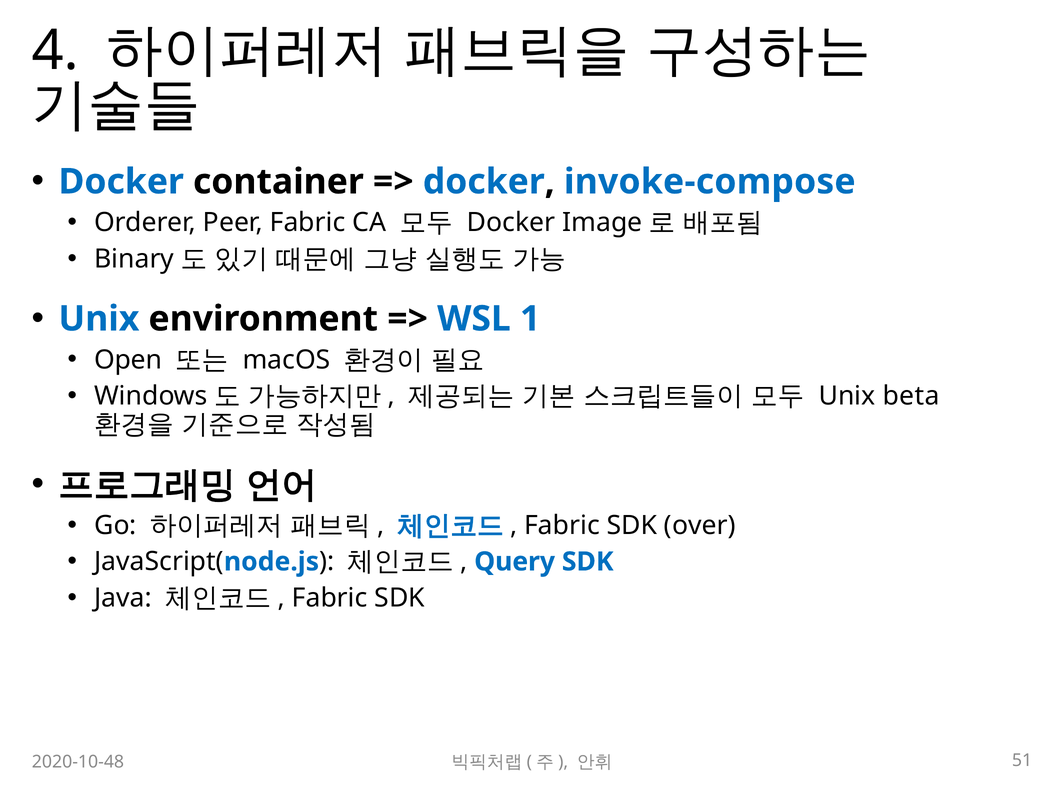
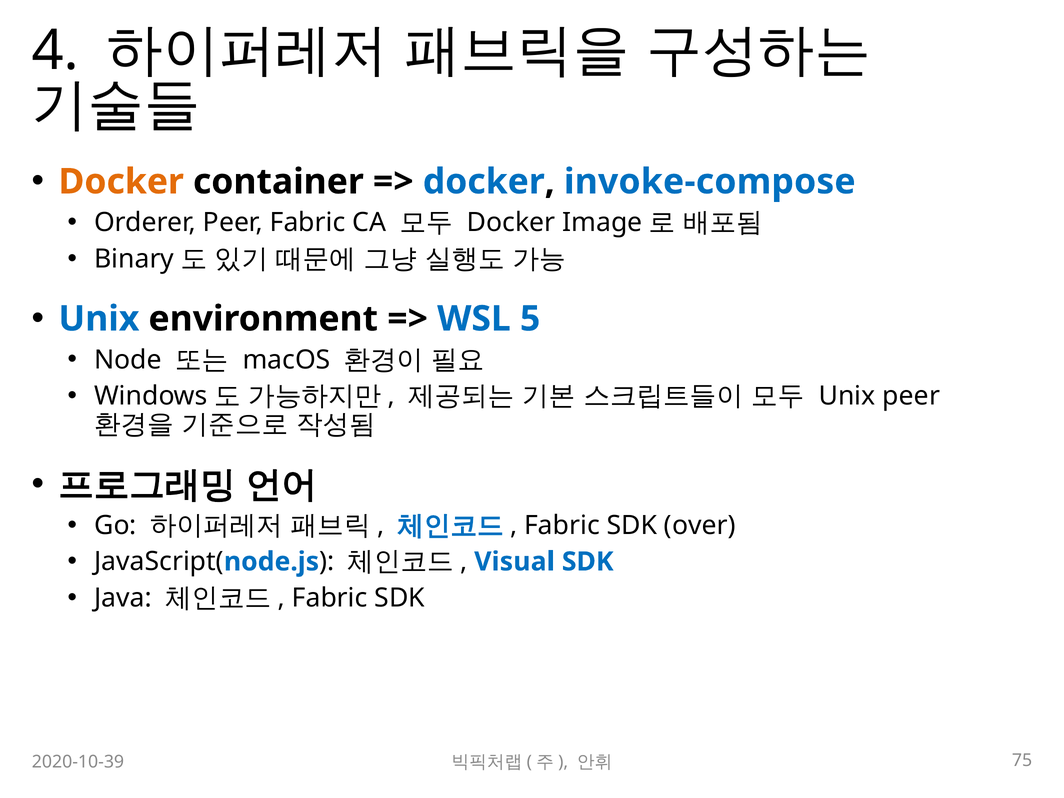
Docker colour: blue -> orange (121, 182)
1: 1 -> 5 (530, 319)
Open: Open -> Node (128, 360)
Unix beta: beta -> peer (911, 396)
Query: Query -> Visual (514, 562)
2020-10-48: 2020-10-48 -> 2020-10-39 (78, 762)
51: 51 -> 75 (1022, 760)
